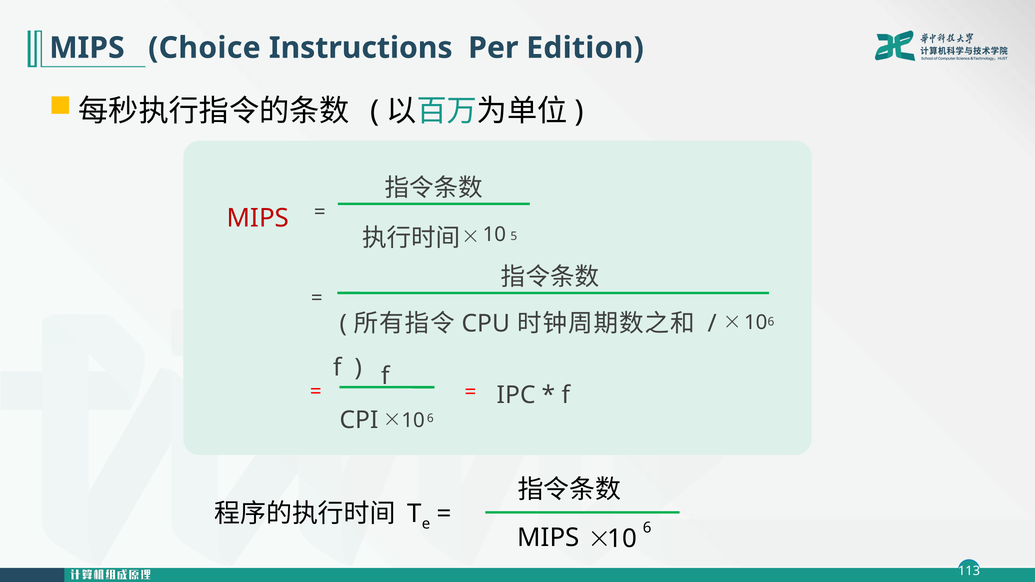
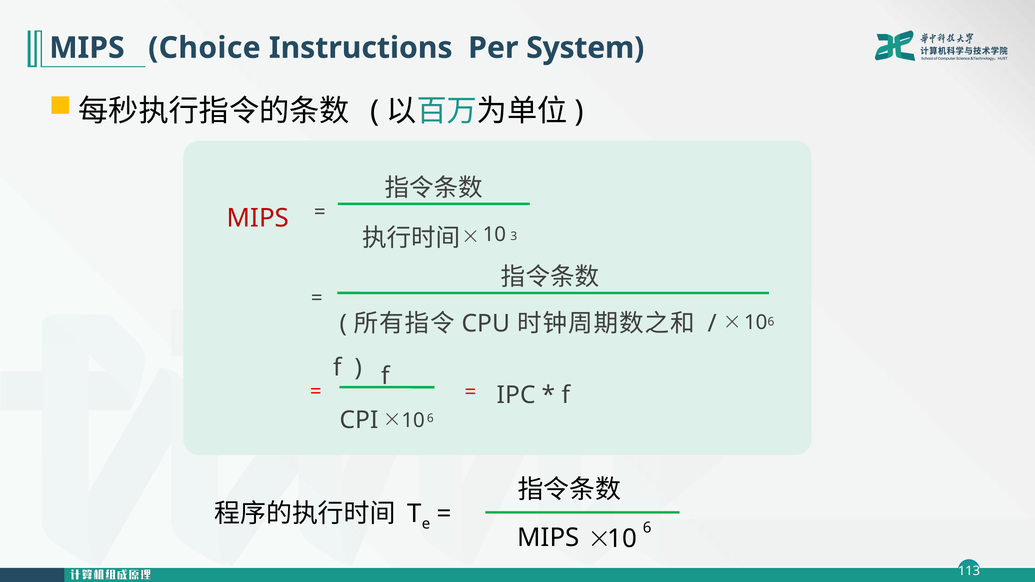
Edition: Edition -> System (585, 48)
5: 5 -> 3 (514, 237)
